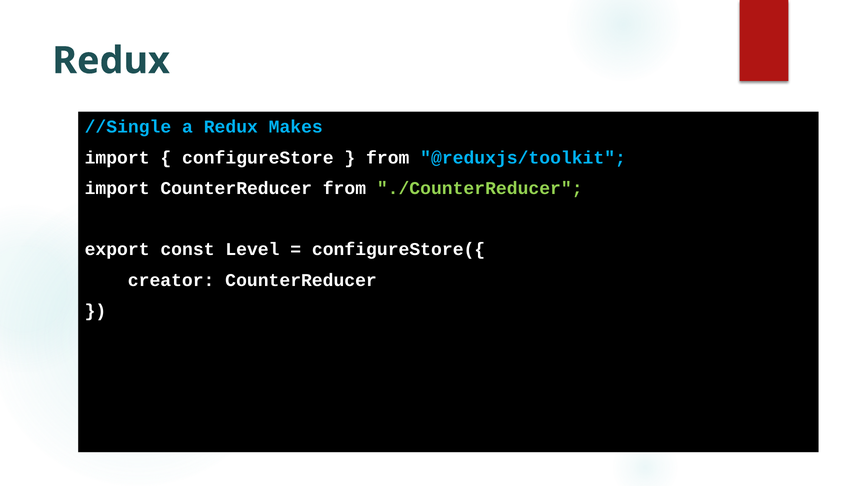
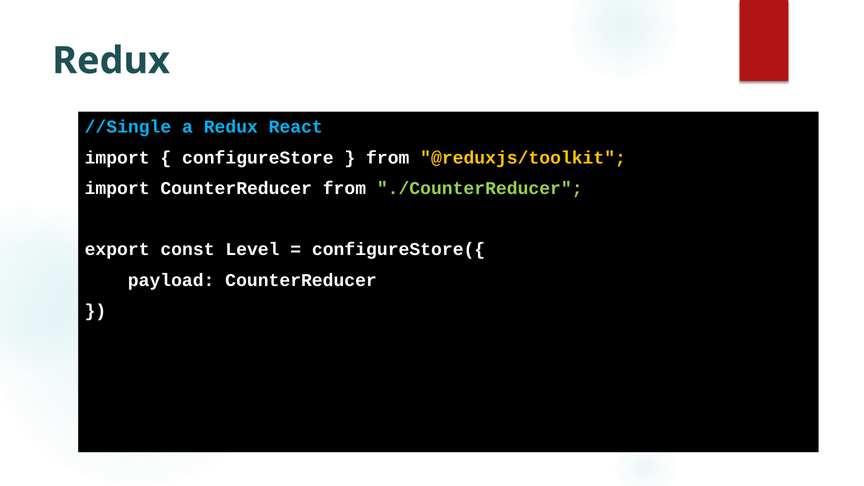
Makes: Makes -> React (296, 127)
@reduxjs/toolkit colour: light blue -> yellow (523, 158)
creator: creator -> payload (171, 280)
